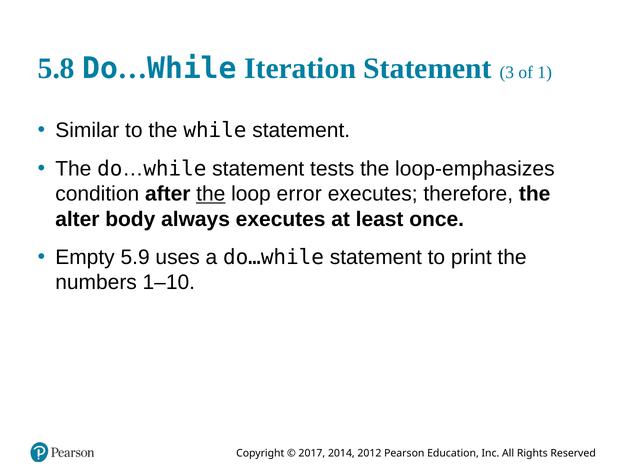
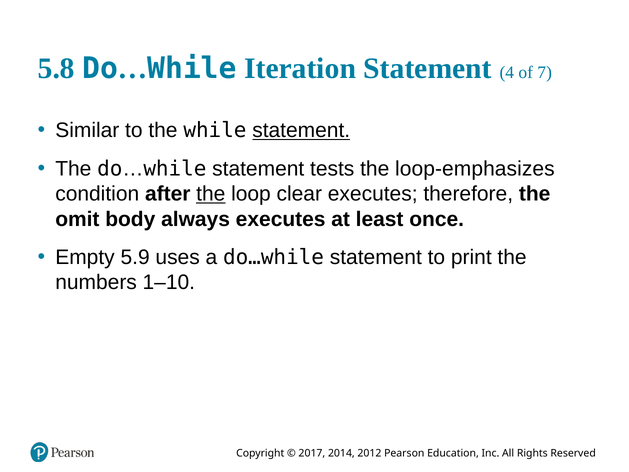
3: 3 -> 4 (507, 72)
1: 1 -> 7 (545, 72)
statement underline: none -> present (301, 130)
error: error -> clear (299, 194)
alter: alter -> omit (77, 219)
